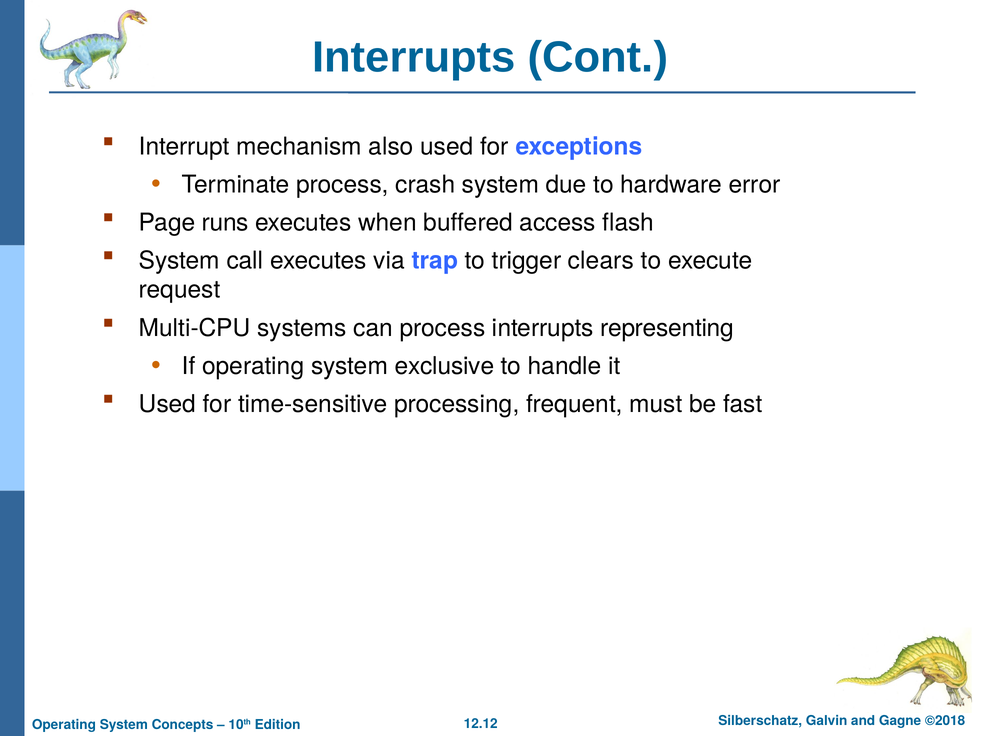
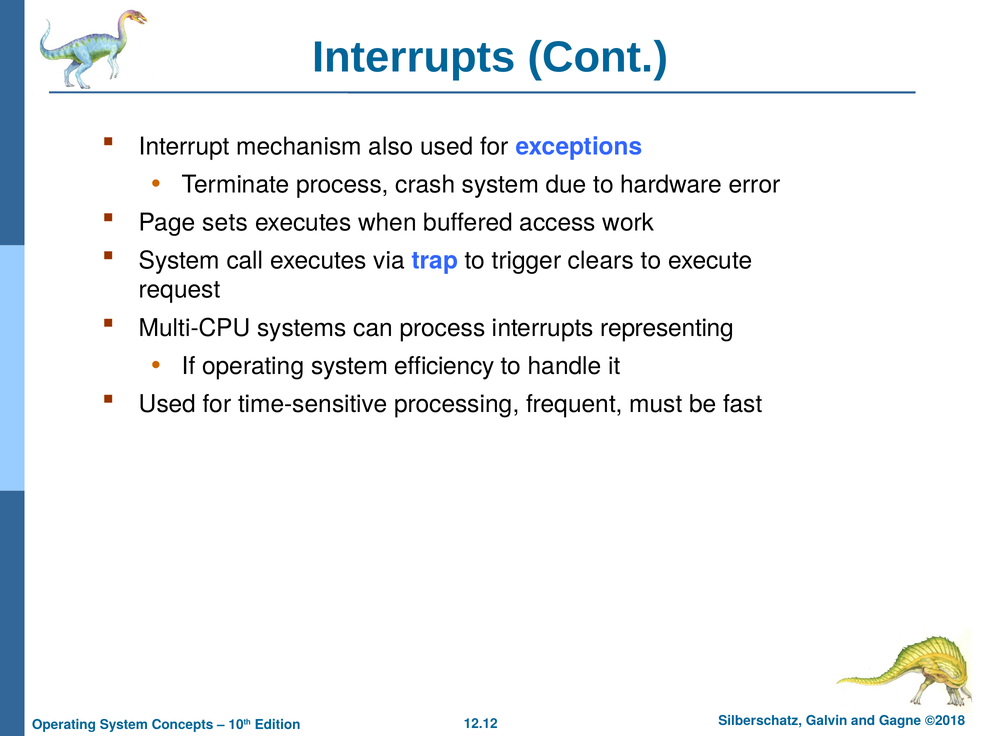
runs: runs -> sets (225, 222)
flash: flash -> work (628, 222)
exclusive: exclusive -> efficiency (444, 366)
